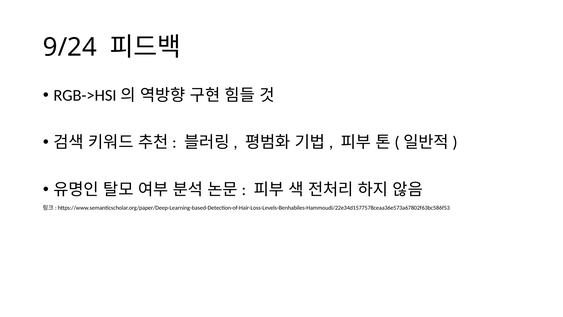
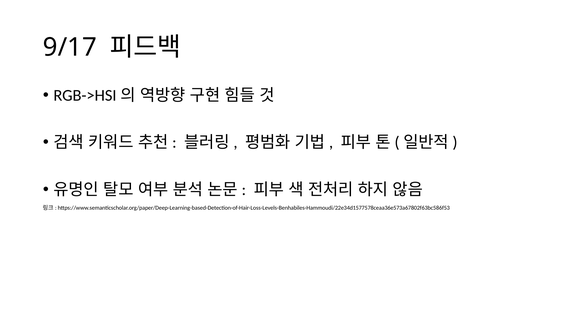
9/24: 9/24 -> 9/17 (70, 47)
